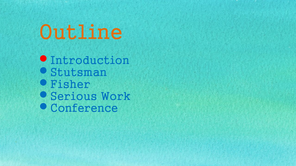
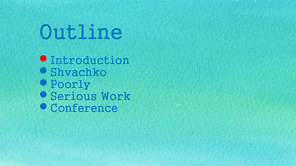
Outline colour: orange -> blue (81, 33)
Stutsman: Stutsman -> Shvachko (79, 73)
Fisher: Fisher -> Poorly (70, 85)
